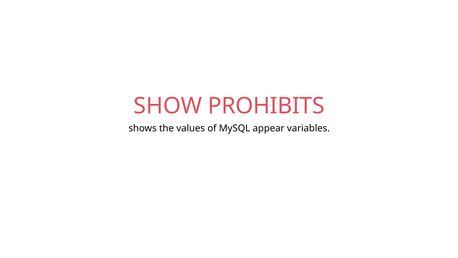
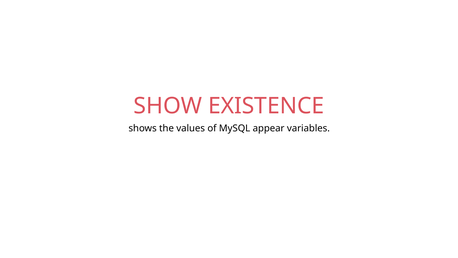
PROHIBITS: PROHIBITS -> EXISTENCE (266, 106)
